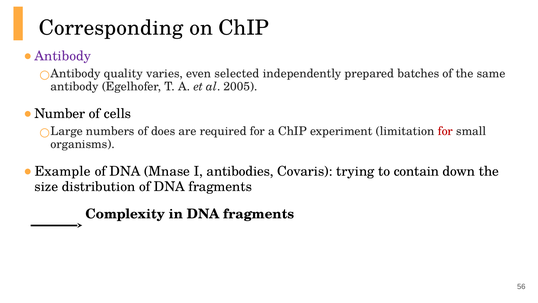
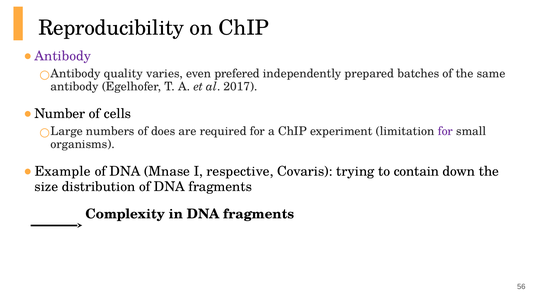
Corresponding: Corresponding -> Reproducibility (111, 28)
selected: selected -> prefered (237, 74)
2005: 2005 -> 2017 (241, 86)
for colour: red -> purple (445, 131)
antibodies: antibodies -> respective (240, 171)
